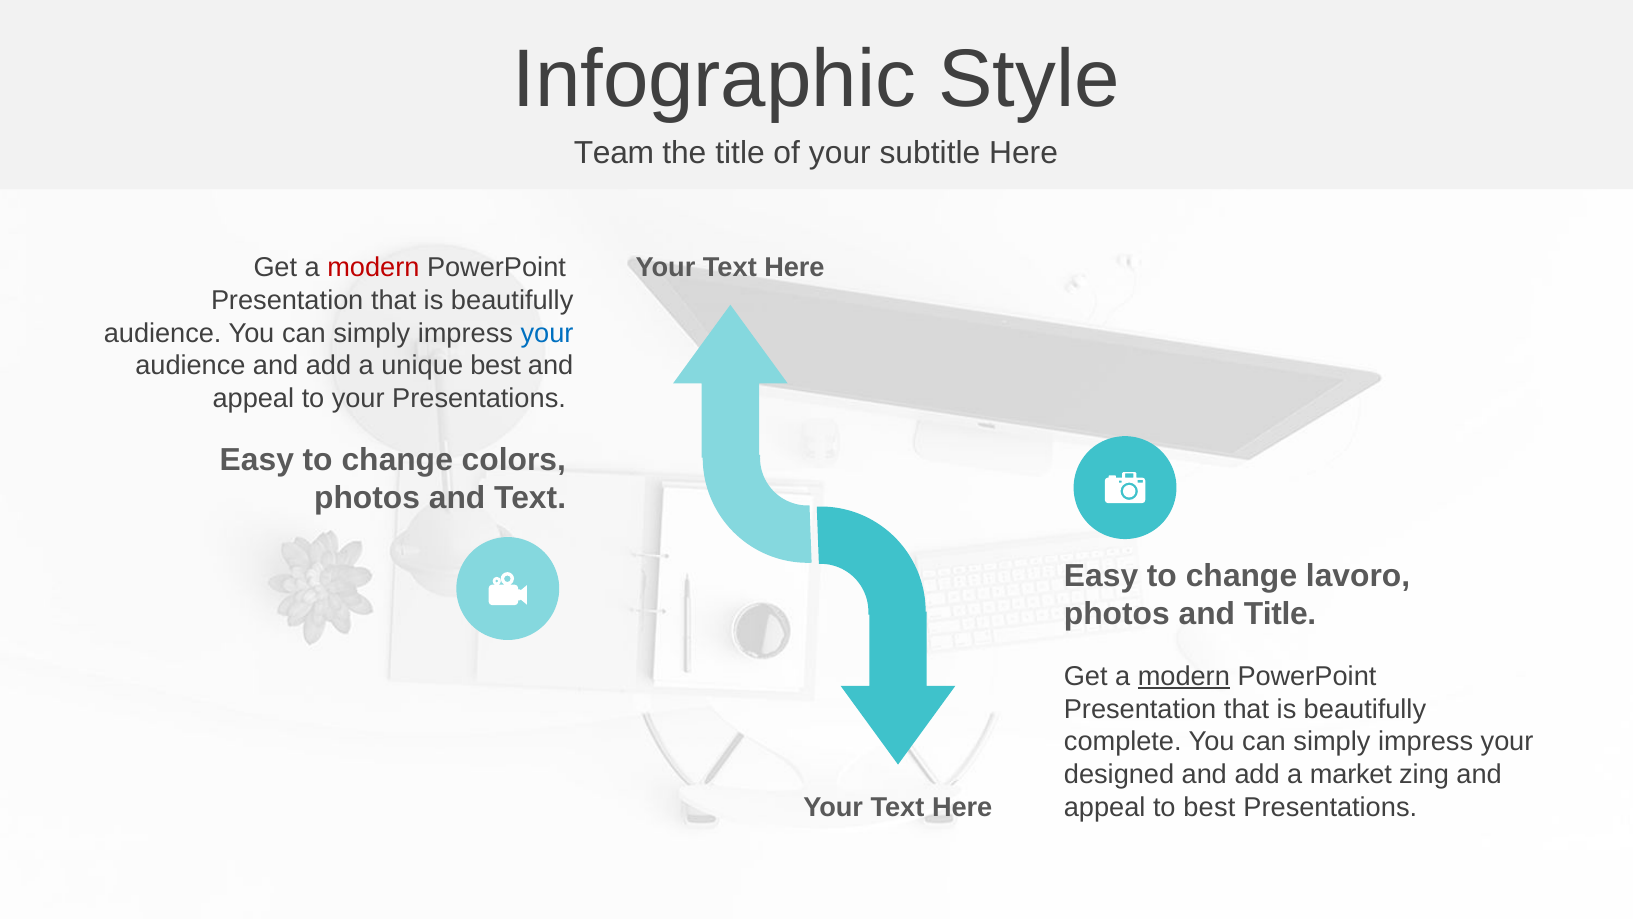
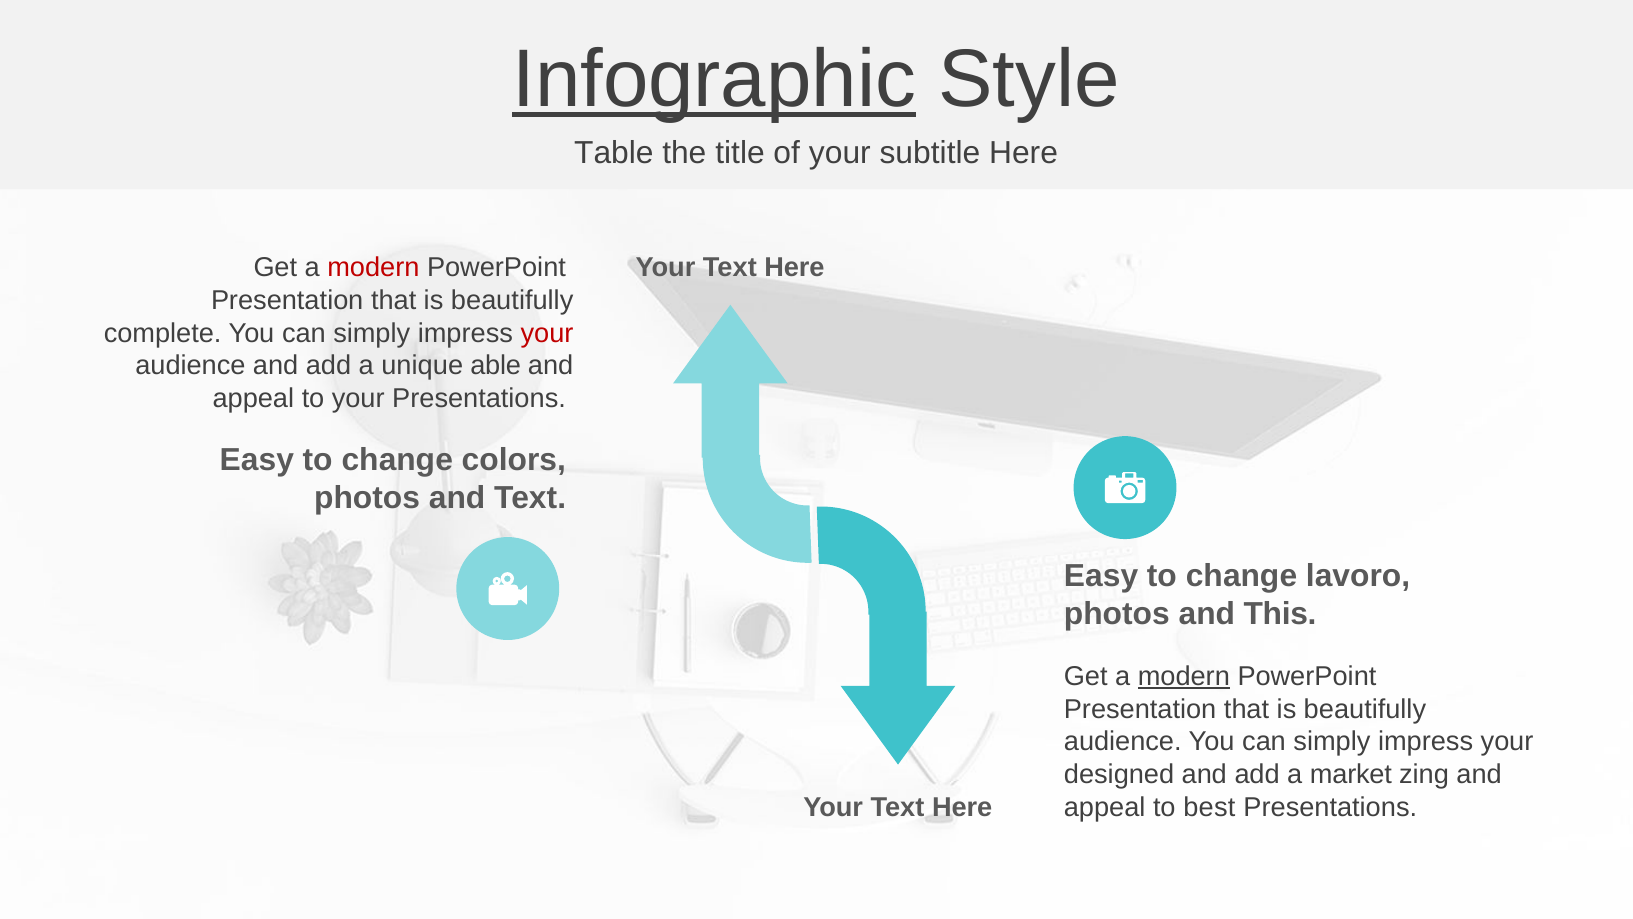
Infographic underline: none -> present (714, 79)
Team: Team -> Table (614, 153)
audience: audience -> complete (163, 333)
your colour: blue -> red (547, 333)
unique best: best -> able (496, 366)
and Title: Title -> This (1280, 614)
complete: complete -> audience (1123, 741)
